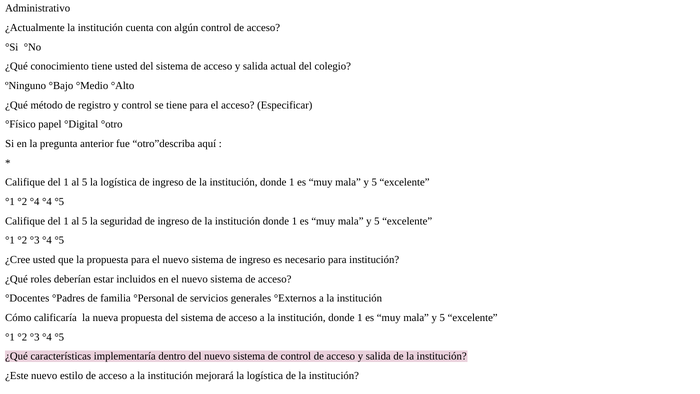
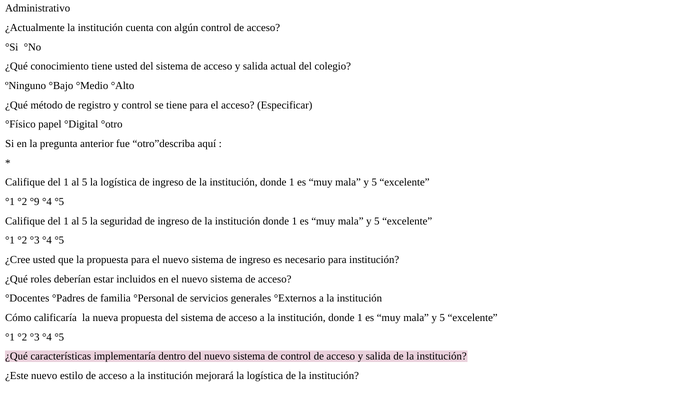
°2 °4: °4 -> °9 (35, 202)
